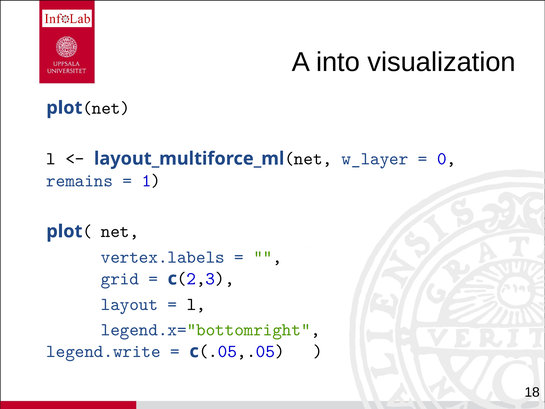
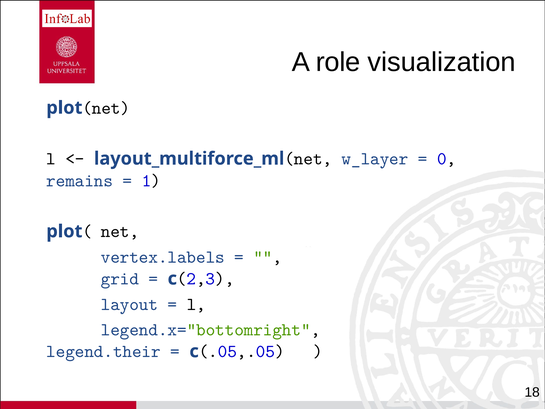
into: into -> role (338, 62)
legend.write: legend.write -> legend.their (104, 351)
